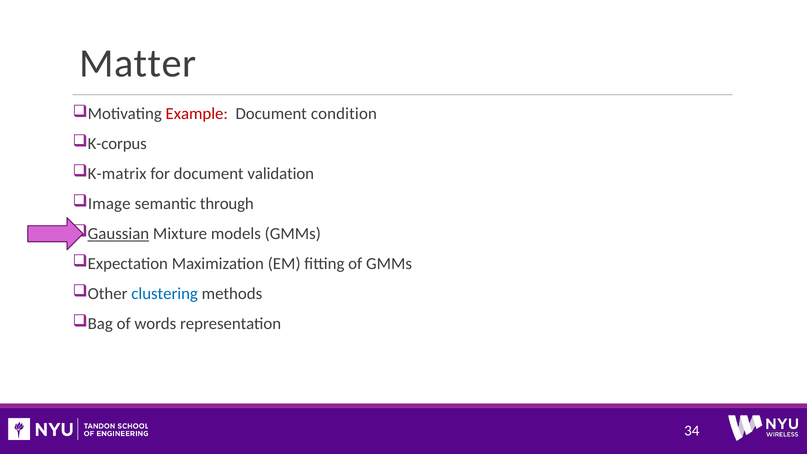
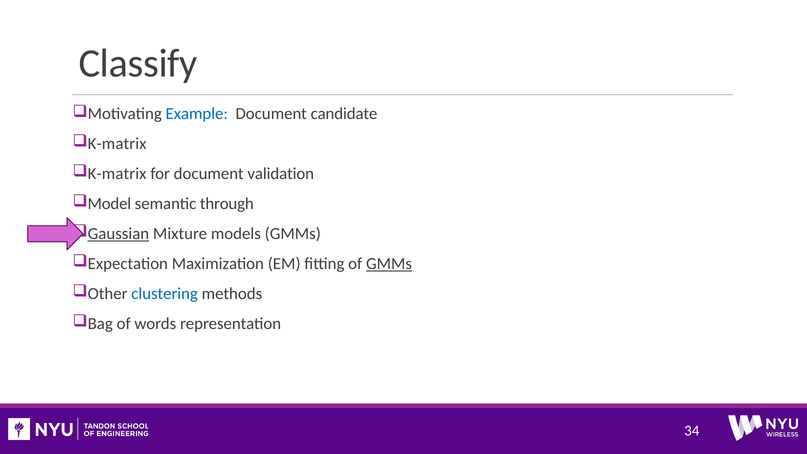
Matter: Matter -> Classify (138, 63)
Example colour: red -> blue (197, 114)
condition: condition -> candidate (344, 114)
K-corpus: K-corpus -> K-matrix (117, 144)
Image: Image -> Model (109, 204)
GMMs underline: none -> present (389, 264)
